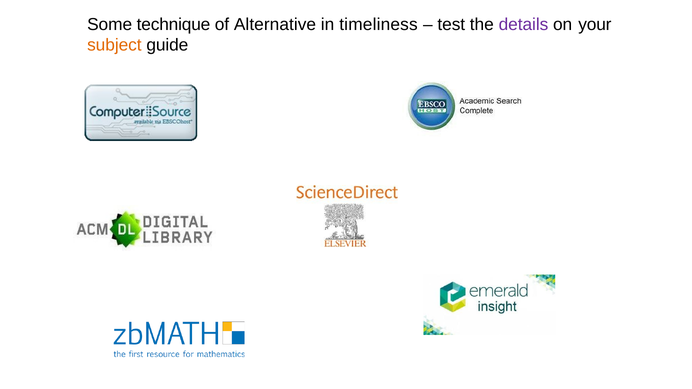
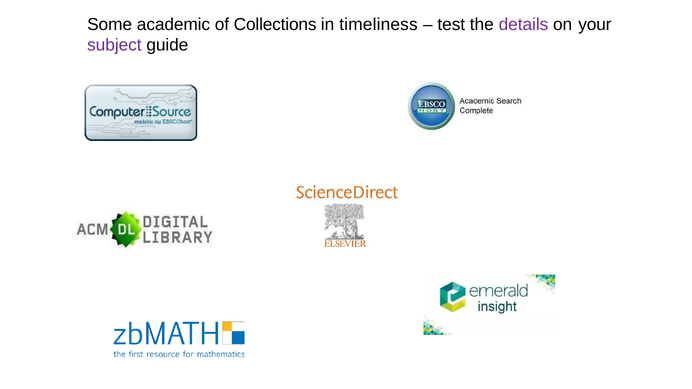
technique: technique -> academic (173, 25)
Alternative: Alternative -> Collections (275, 25)
subject colour: orange -> purple (114, 45)
